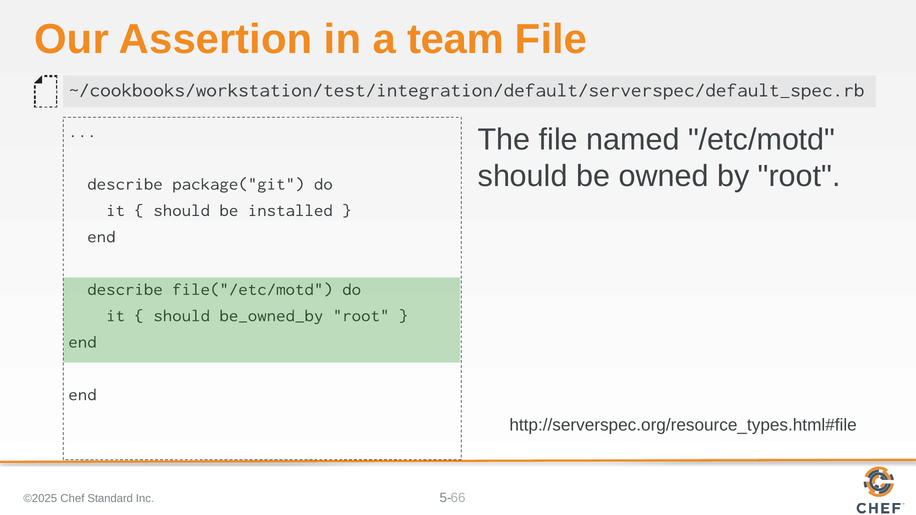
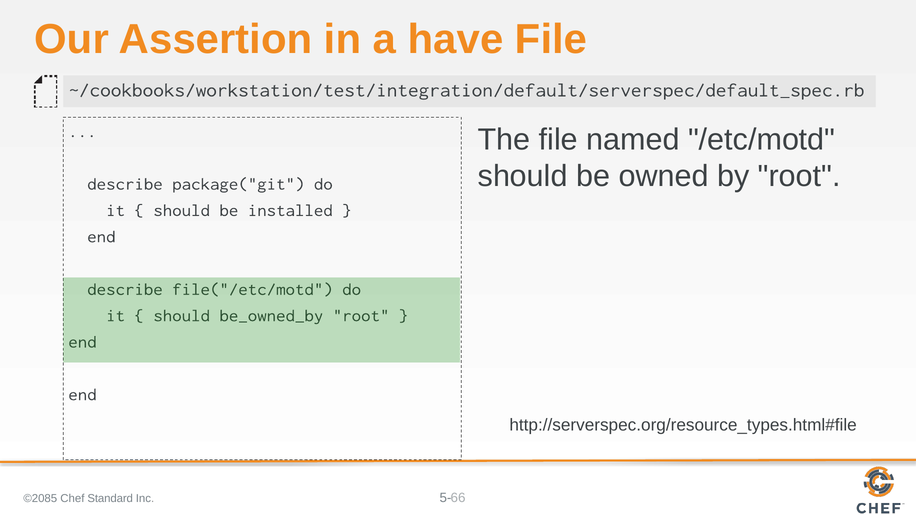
team: team -> have (456, 40)
©2025: ©2025 -> ©2085 (40, 499)
